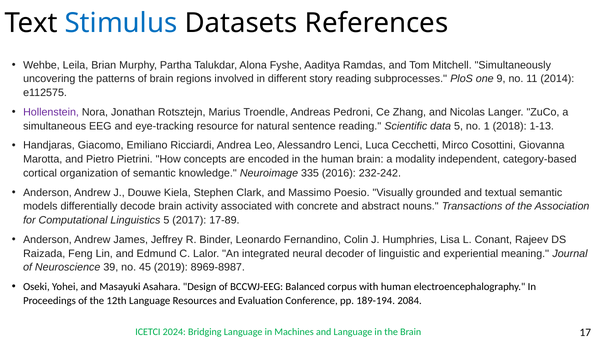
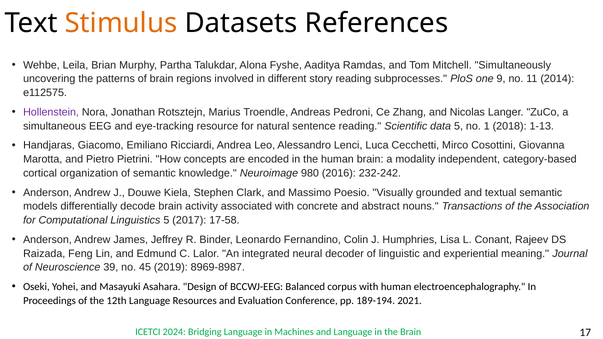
Stimulus colour: blue -> orange (121, 23)
335: 335 -> 980 (310, 173)
17-89: 17-89 -> 17-58 (224, 220)
2084: 2084 -> 2021 (410, 301)
